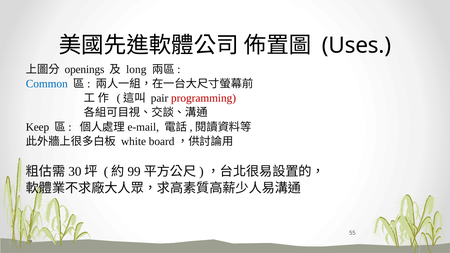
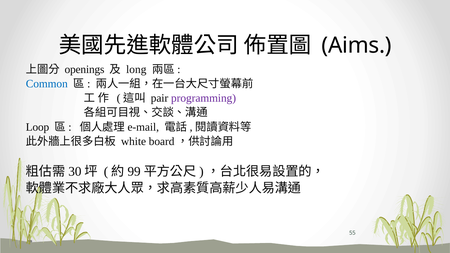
Uses: Uses -> Aims (357, 45)
programming colour: red -> purple (204, 98)
Keep: Keep -> Loop (37, 127)
